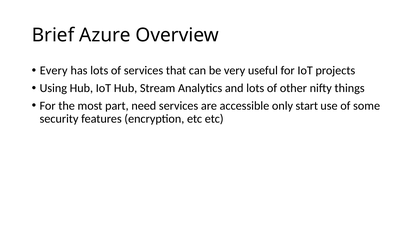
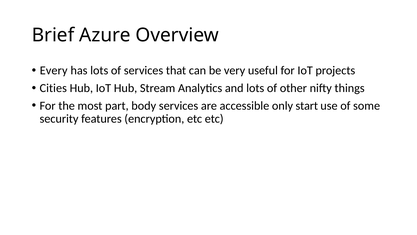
Using: Using -> Cities (53, 88)
need: need -> body (144, 105)
